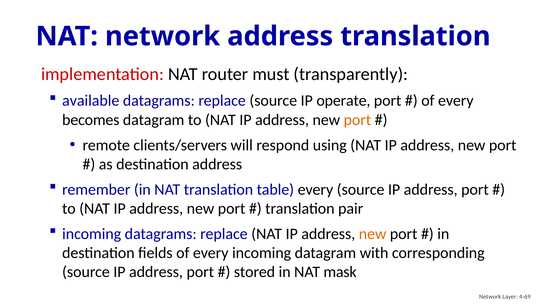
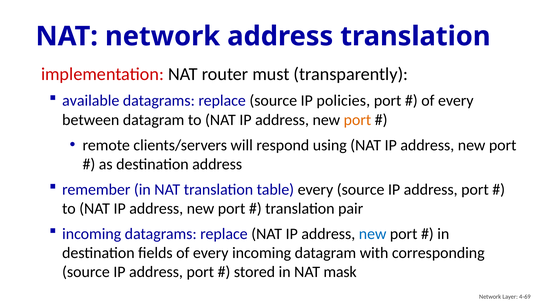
operate: operate -> policies (343, 101)
becomes: becomes -> between (91, 120)
new colour: orange -> blue (373, 234)
